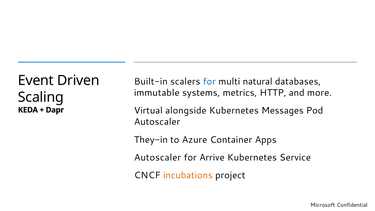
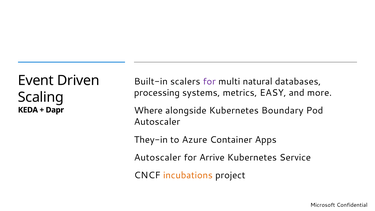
for colour: blue -> purple (209, 82)
immutable: immutable -> processing (157, 93)
HTTP: HTTP -> EASY (273, 93)
Virtual: Virtual -> Where (148, 111)
Messages: Messages -> Boundary (282, 111)
